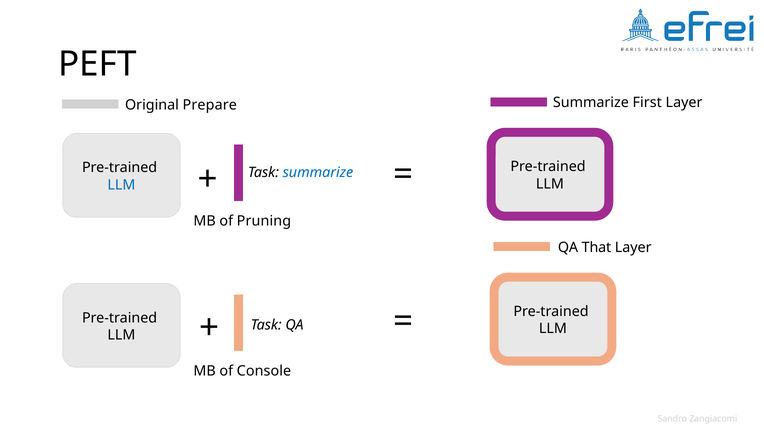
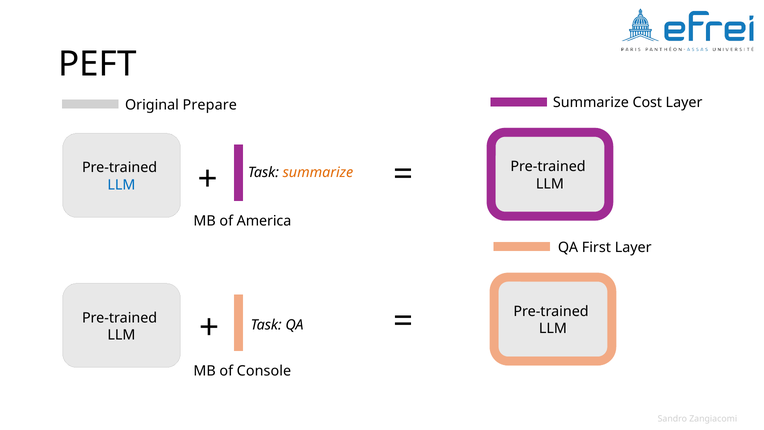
First: First -> Cost (647, 103)
summarize colour: blue -> orange (318, 172)
Pruning: Pruning -> America (264, 221)
That: That -> First (596, 247)
